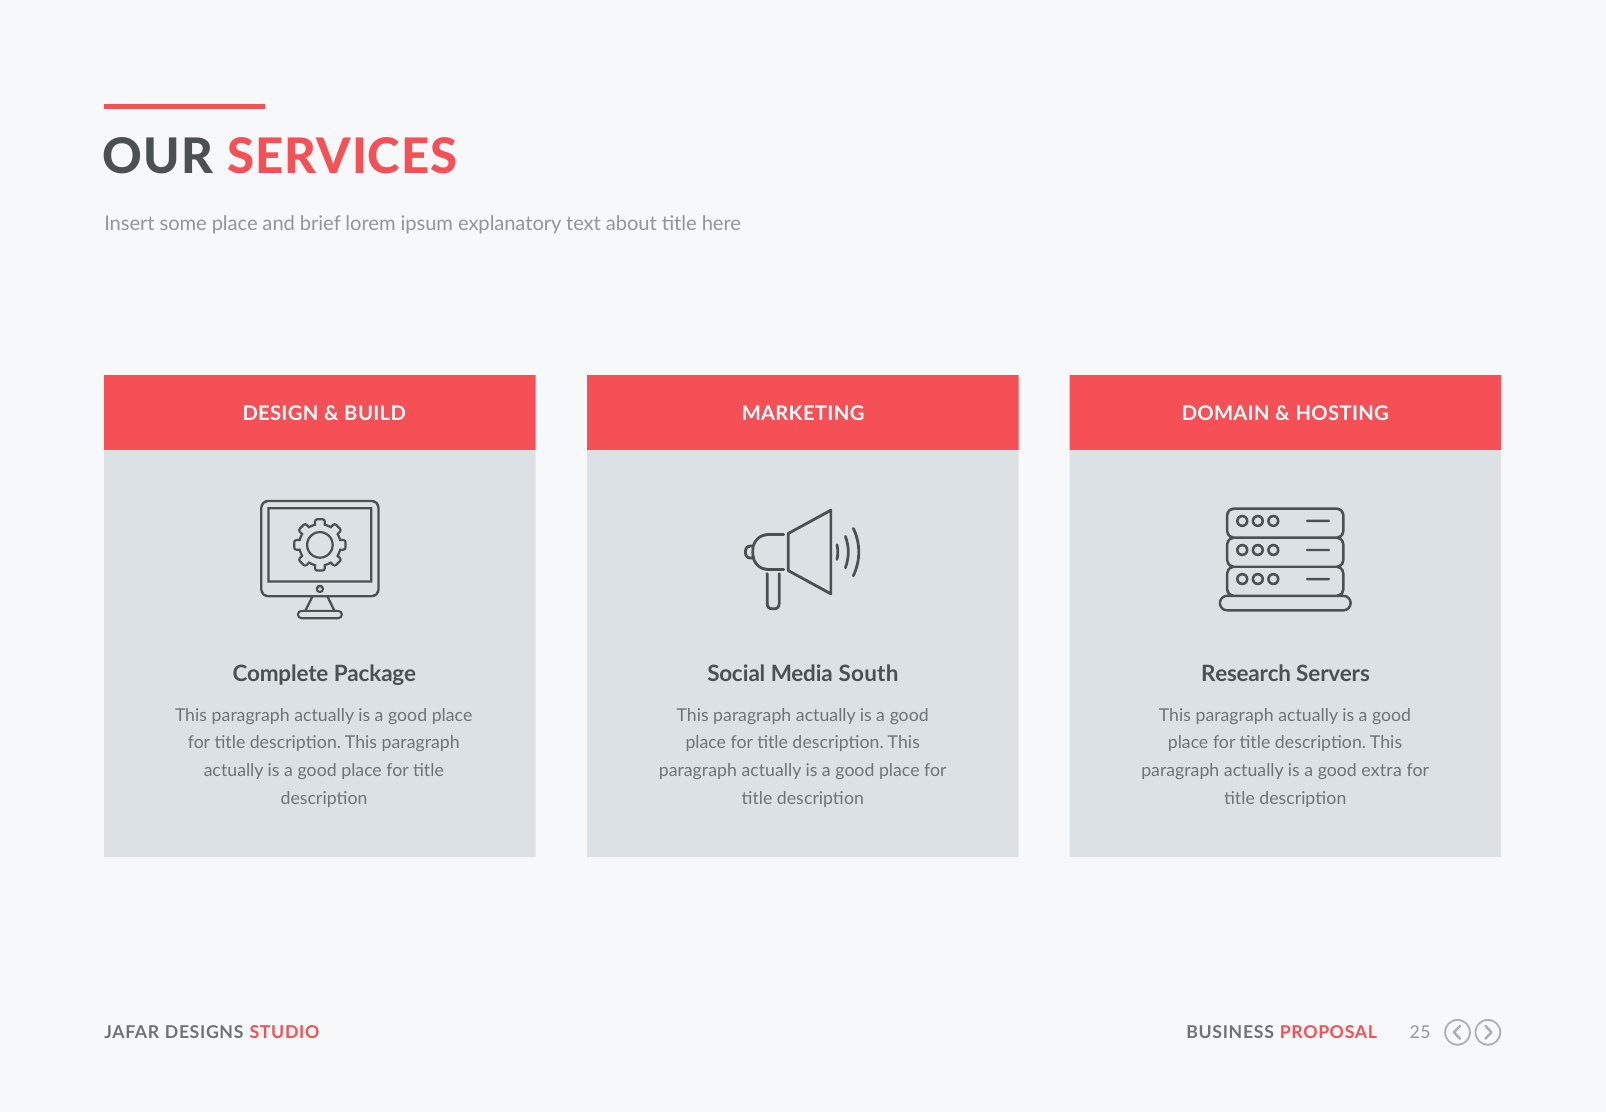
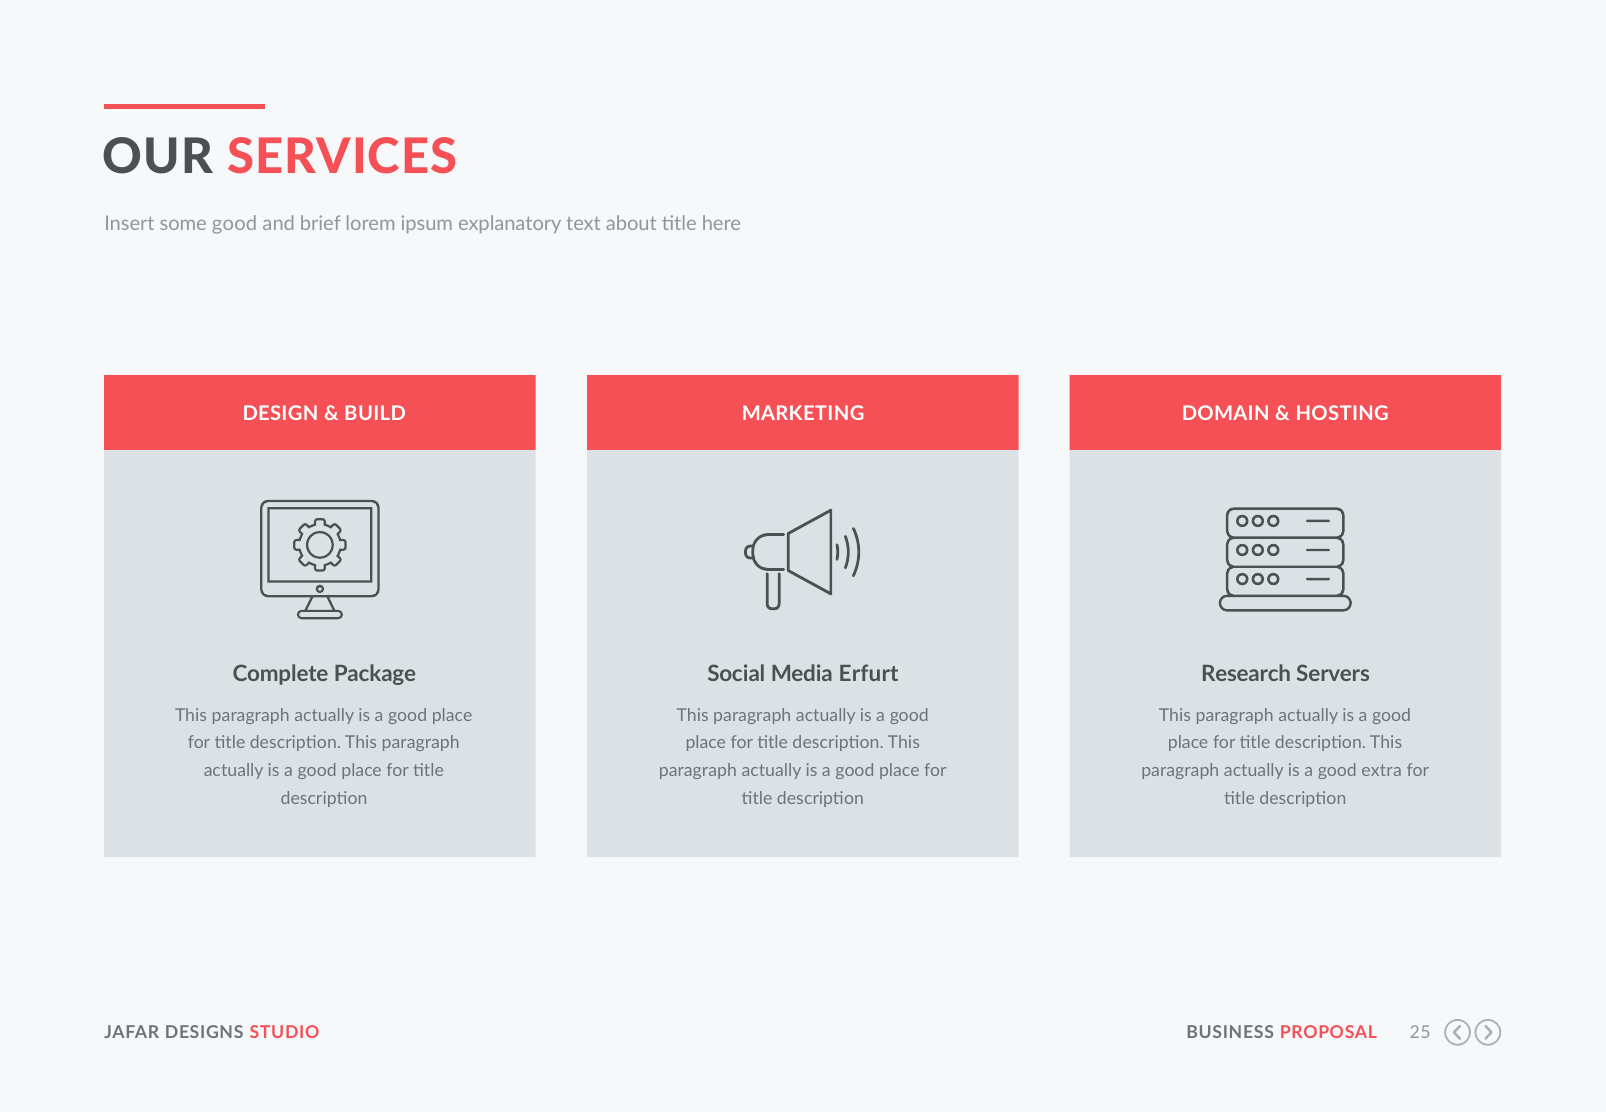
some place: place -> good (235, 223)
South: South -> Erfurt (869, 674)
